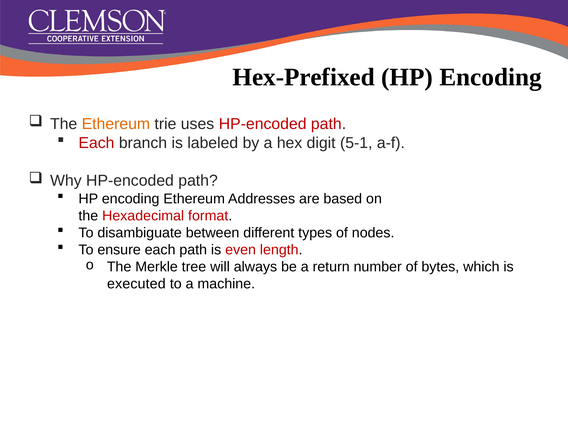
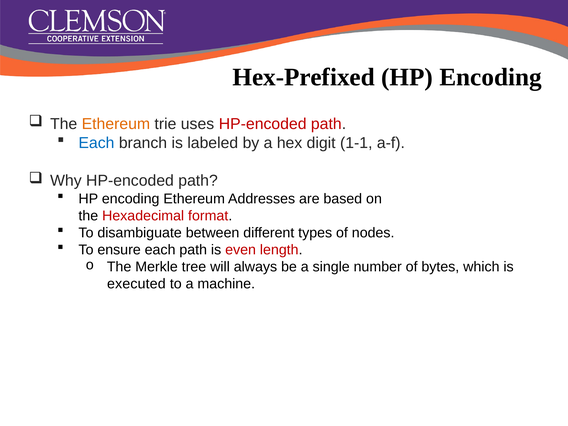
Each colour: red -> blue (96, 143)
5-1: 5-1 -> 1-1 (356, 143)
return: return -> single (331, 267)
